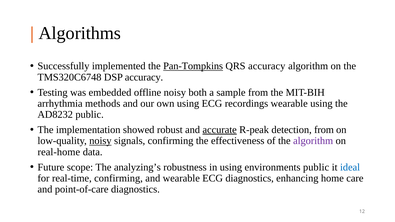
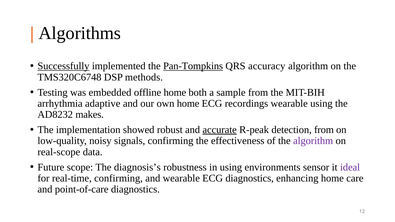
Successfully underline: none -> present (63, 66)
DSP accuracy: accuracy -> methods (144, 77)
offline noisy: noisy -> home (175, 92)
methods: methods -> adaptive (103, 104)
own using: using -> home (188, 104)
AD8232 public: public -> makes (90, 115)
noisy underline: present -> none (100, 141)
real-home: real-home -> real-scope (59, 152)
analyzing’s: analyzing’s -> diagnosis’s (137, 167)
environments public: public -> sensor (316, 167)
ideal colour: blue -> purple (350, 167)
